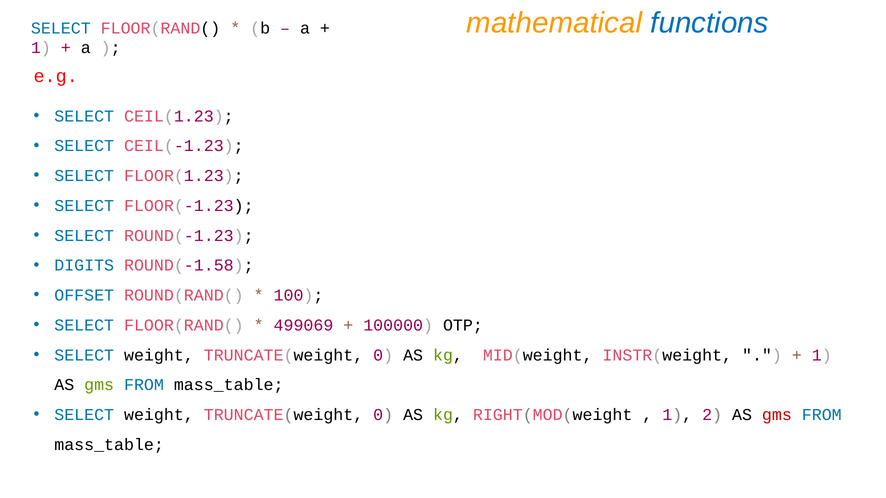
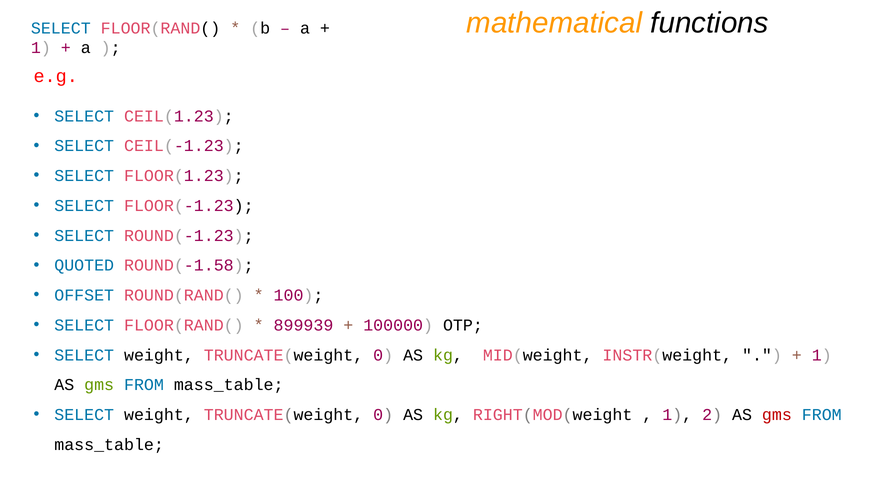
functions colour: blue -> black (710, 23)
DIGITS: DIGITS -> QUOTED (84, 266)
499069: 499069 -> 899939 (303, 325)
